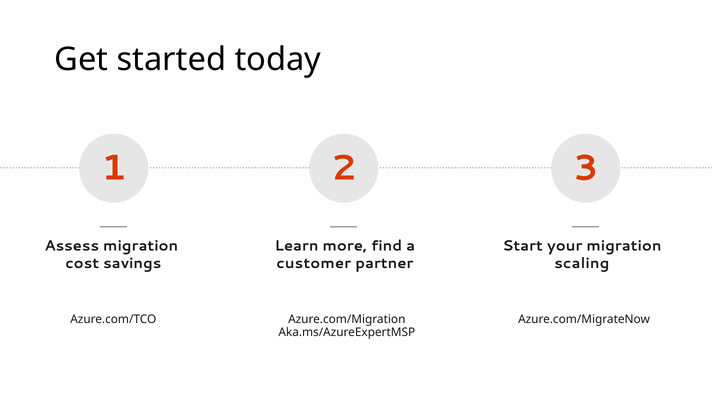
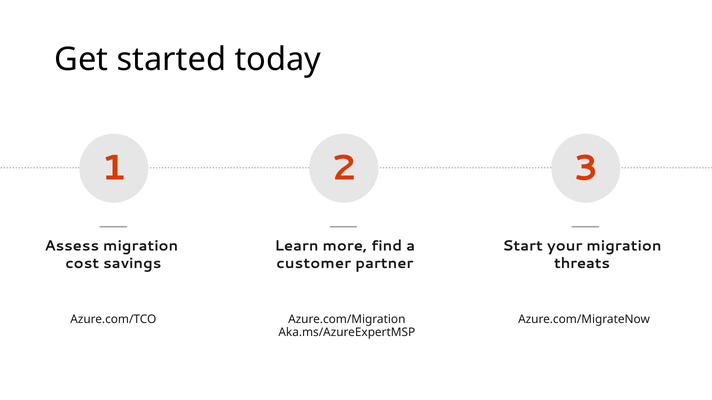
scaling: scaling -> threats (582, 264)
